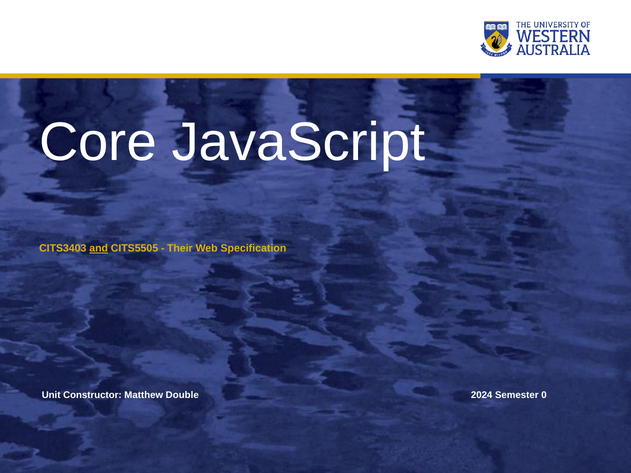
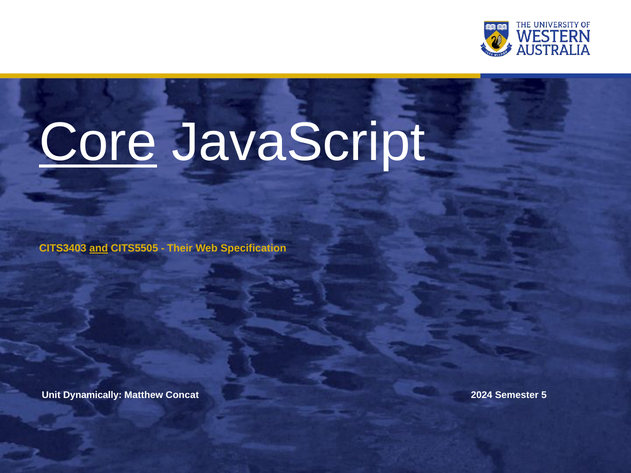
Core underline: none -> present (98, 143)
Constructor: Constructor -> Dynamically (92, 395)
Double: Double -> Concat (182, 395)
0: 0 -> 5 (544, 395)
